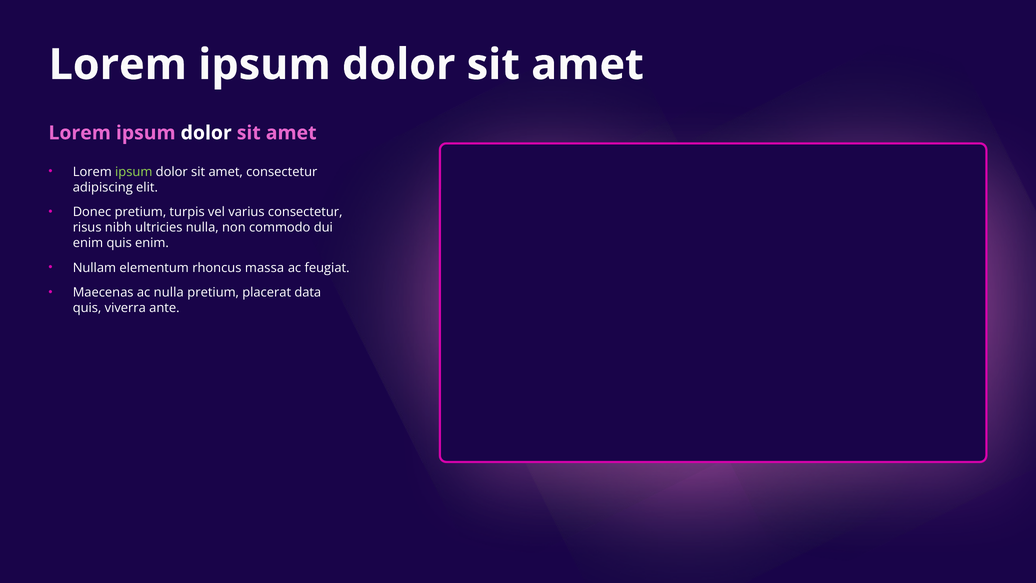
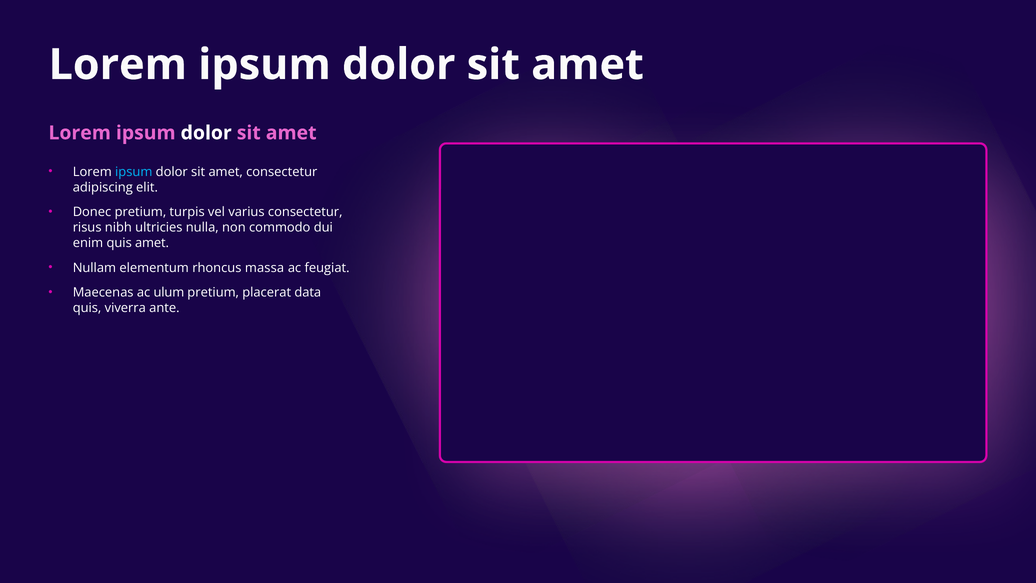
ipsum colour: light green -> light blue (134, 172)
quis enim: enim -> amet (152, 243)
ac nulla: nulla -> ulum (169, 292)
